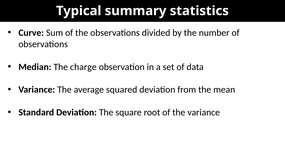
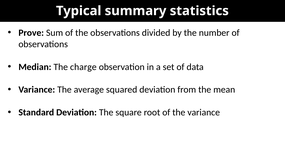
Curve: Curve -> Prove (31, 33)
